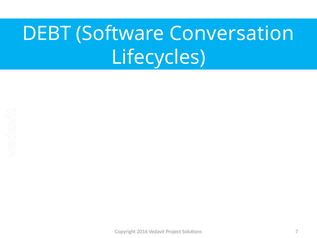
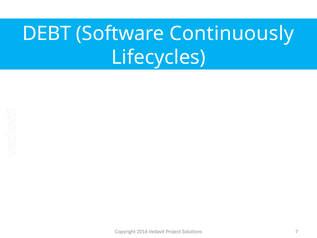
Conversation: Conversation -> Continuously (232, 33)
